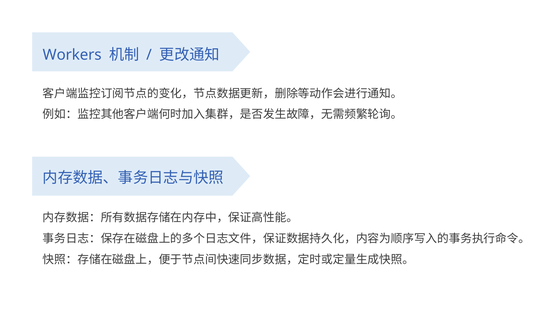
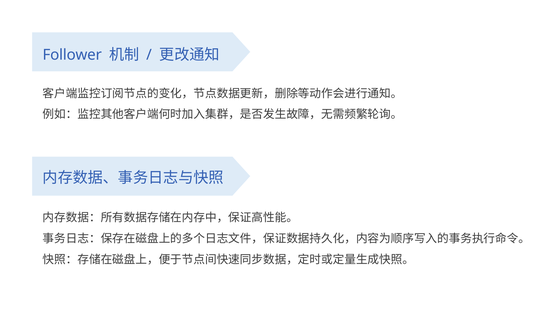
Workers: Workers -> Follower (72, 55)
